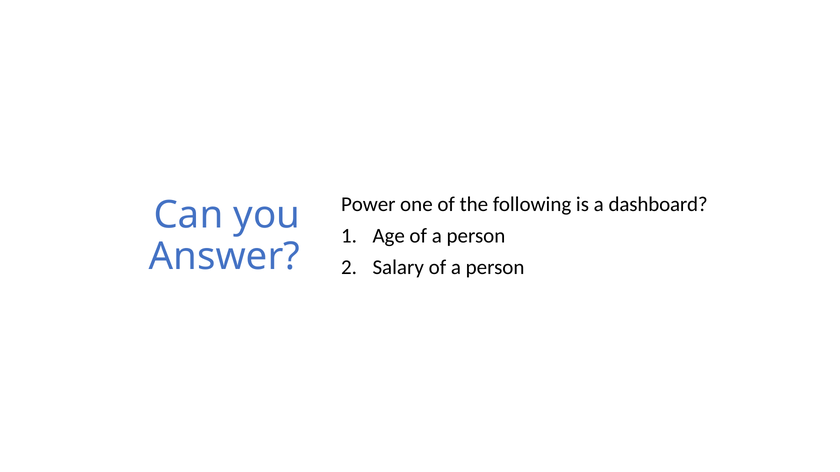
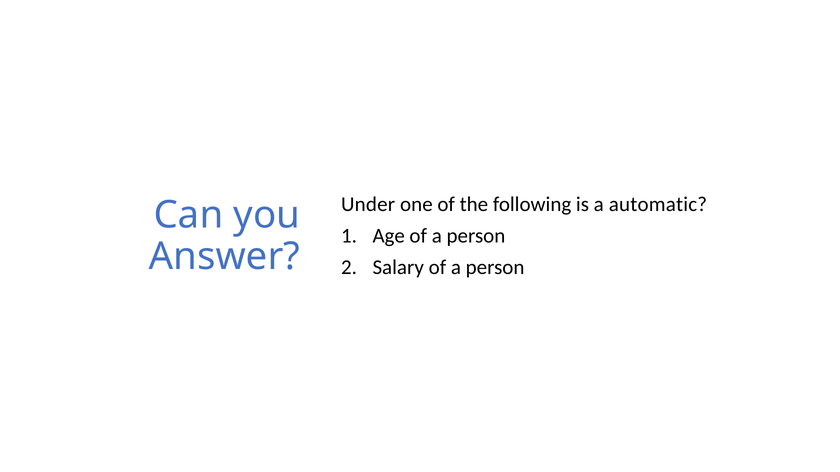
Power: Power -> Under (368, 205)
dashboard: dashboard -> automatic (658, 205)
